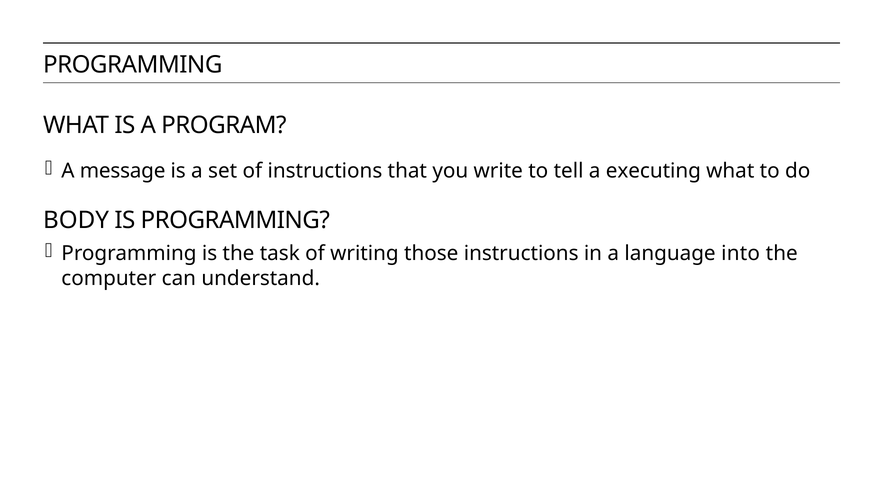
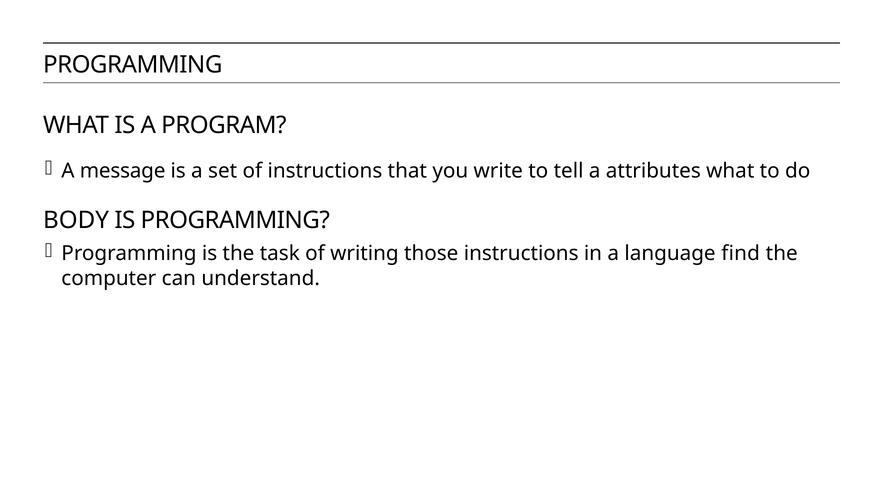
executing: executing -> attributes (653, 171)
into: into -> find (741, 253)
